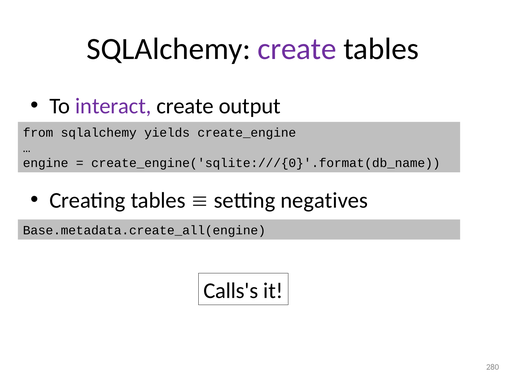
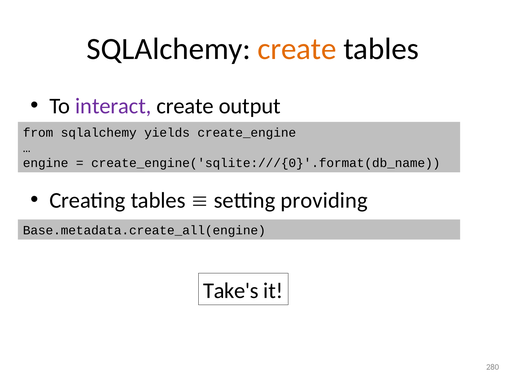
create colour: purple -> orange (297, 49)
negatives: negatives -> providing (324, 201)
Calls's: Calls's -> Take's (231, 291)
